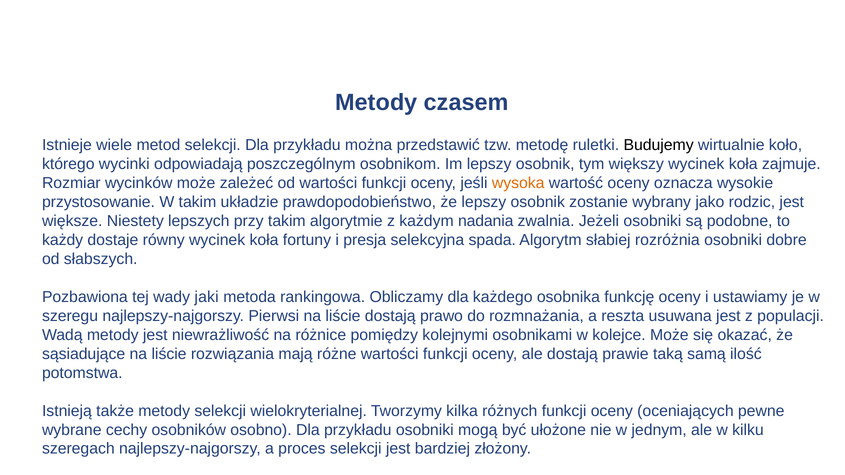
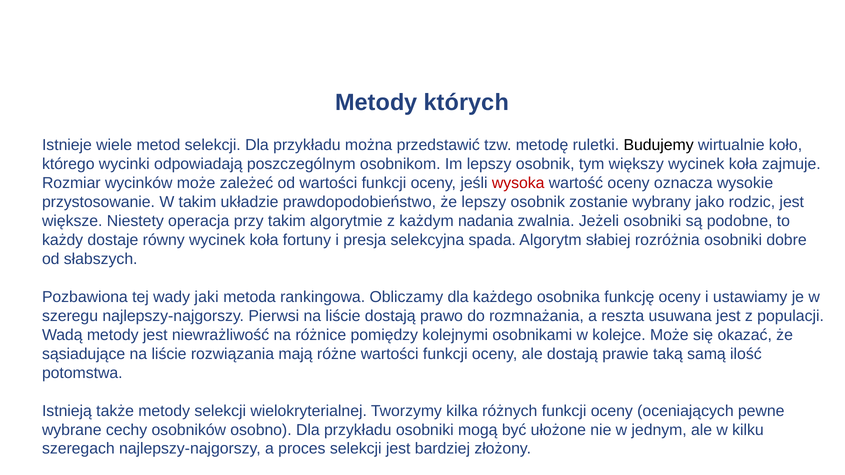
czasem: czasem -> których (466, 102)
wysoka colour: orange -> red (518, 183)
lepszych: lepszych -> operacja (199, 221)
